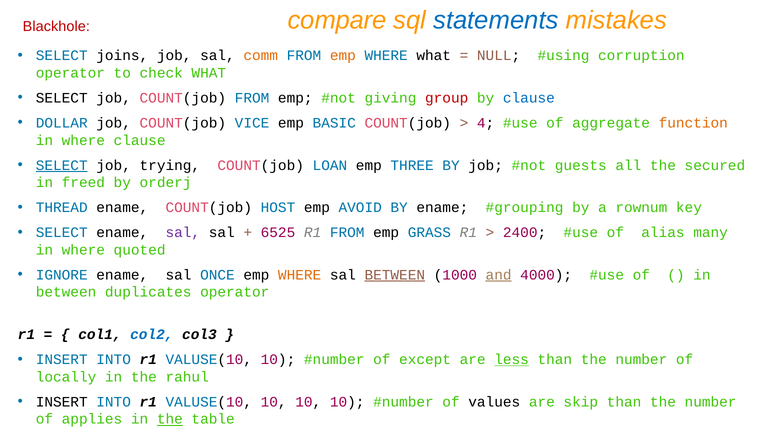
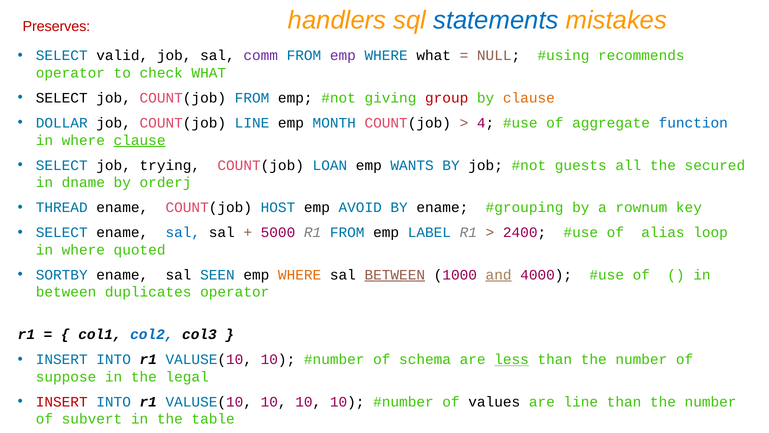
compare: compare -> handlers (337, 20)
Blackhole: Blackhole -> Preserves (56, 27)
joins: joins -> valid (122, 56)
comm colour: orange -> purple (261, 56)
emp colour: orange -> purple (343, 56)
corruption: corruption -> recommends (641, 56)
clause colour: blue -> orange (529, 98)
COUNT(job VICE: VICE -> LINE (252, 123)
BASIC: BASIC -> MONTH (334, 123)
function colour: orange -> blue (693, 123)
clause underline: none -> present (140, 140)
SELECT underline: present -> none (62, 165)
THREE: THREE -> WANTS (412, 165)
freed: freed -> dname (83, 182)
sal colour: purple -> blue (183, 232)
6525: 6525 -> 5000 (278, 232)
GRASS: GRASS -> LABEL (429, 232)
many: many -> loop (711, 232)
IGNORE: IGNORE -> SORTBY (62, 275)
ONCE: ONCE -> SEEN (217, 275)
except: except -> schema (425, 359)
locally: locally -> suppose (66, 376)
rahul: rahul -> legal (187, 376)
INSERT colour: black -> red (62, 401)
are skip: skip -> line (581, 401)
applies: applies -> subvert (92, 419)
the underline: present -> none (170, 419)
